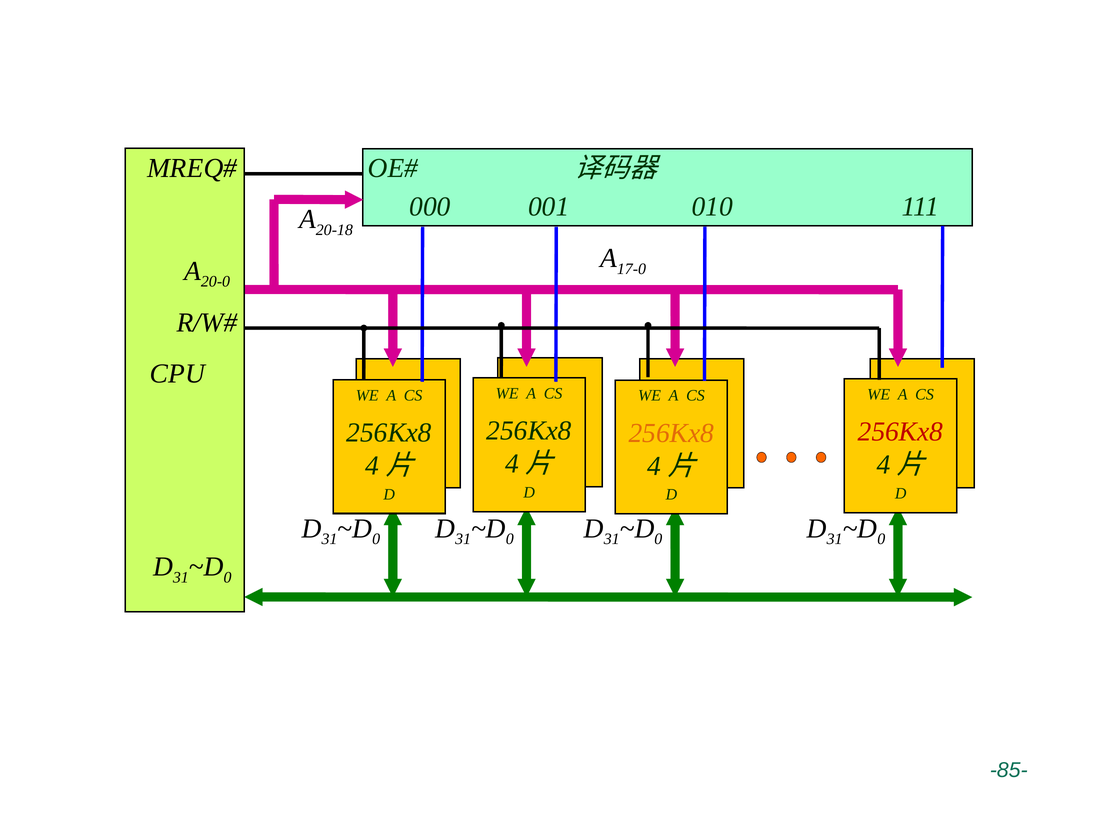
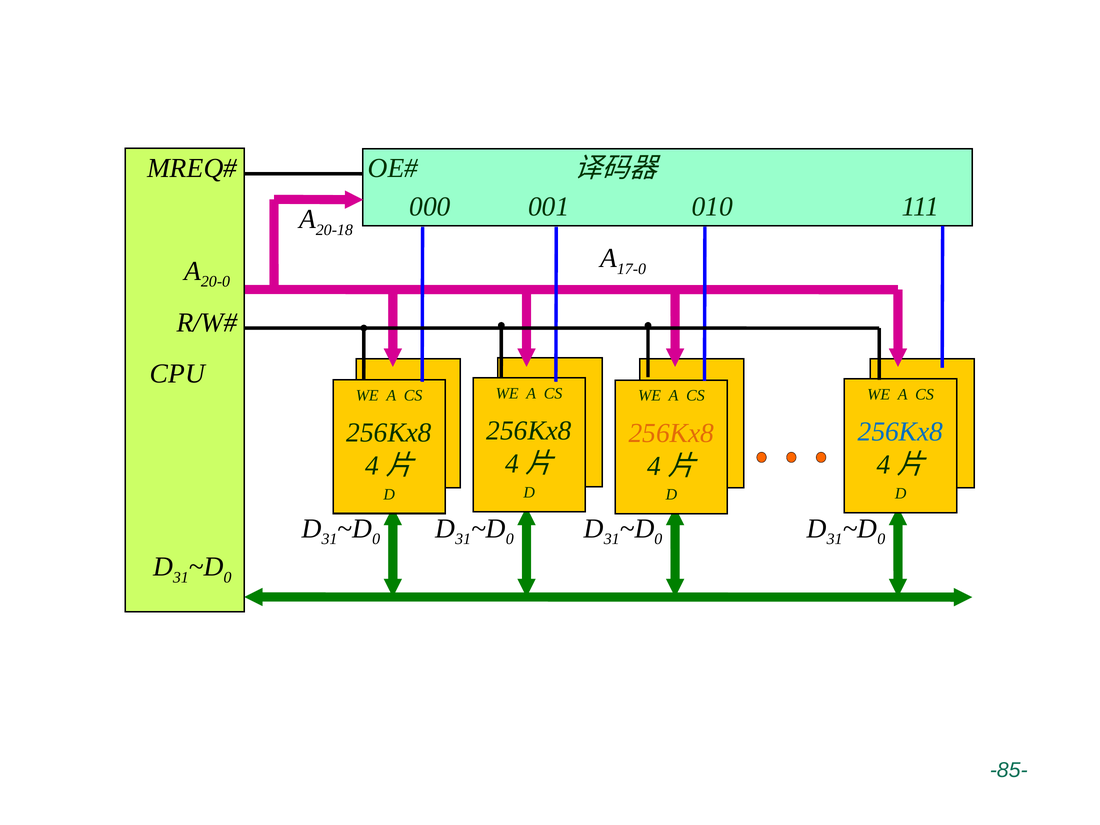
256Kx8 colour: red -> blue (900, 432)
